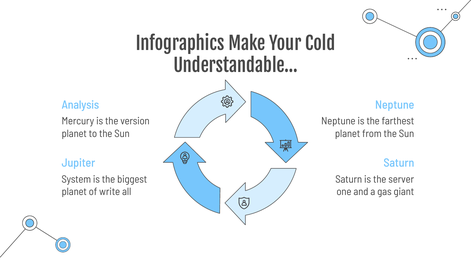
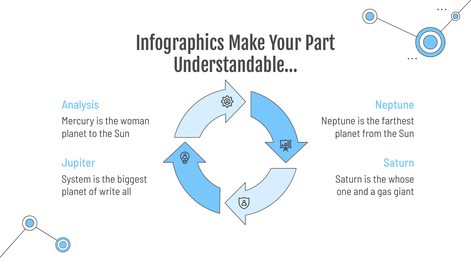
Cold: Cold -> Part (320, 44)
version: version -> woman (135, 121)
server: server -> whose (401, 179)
